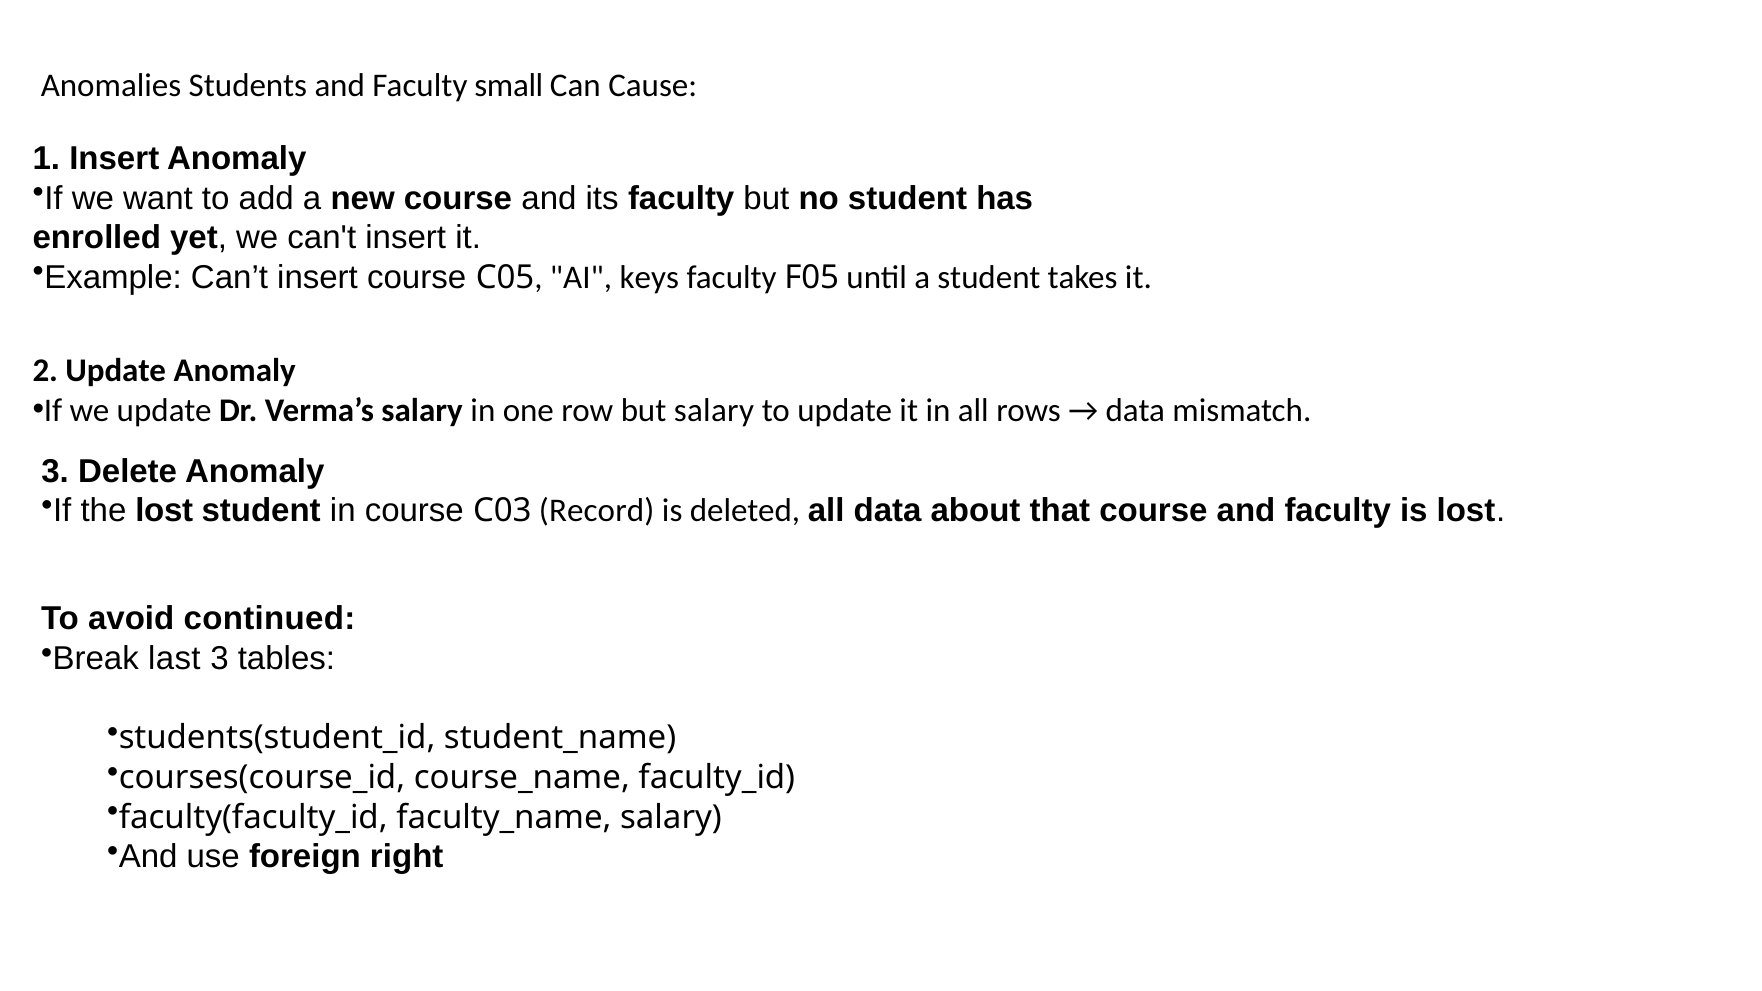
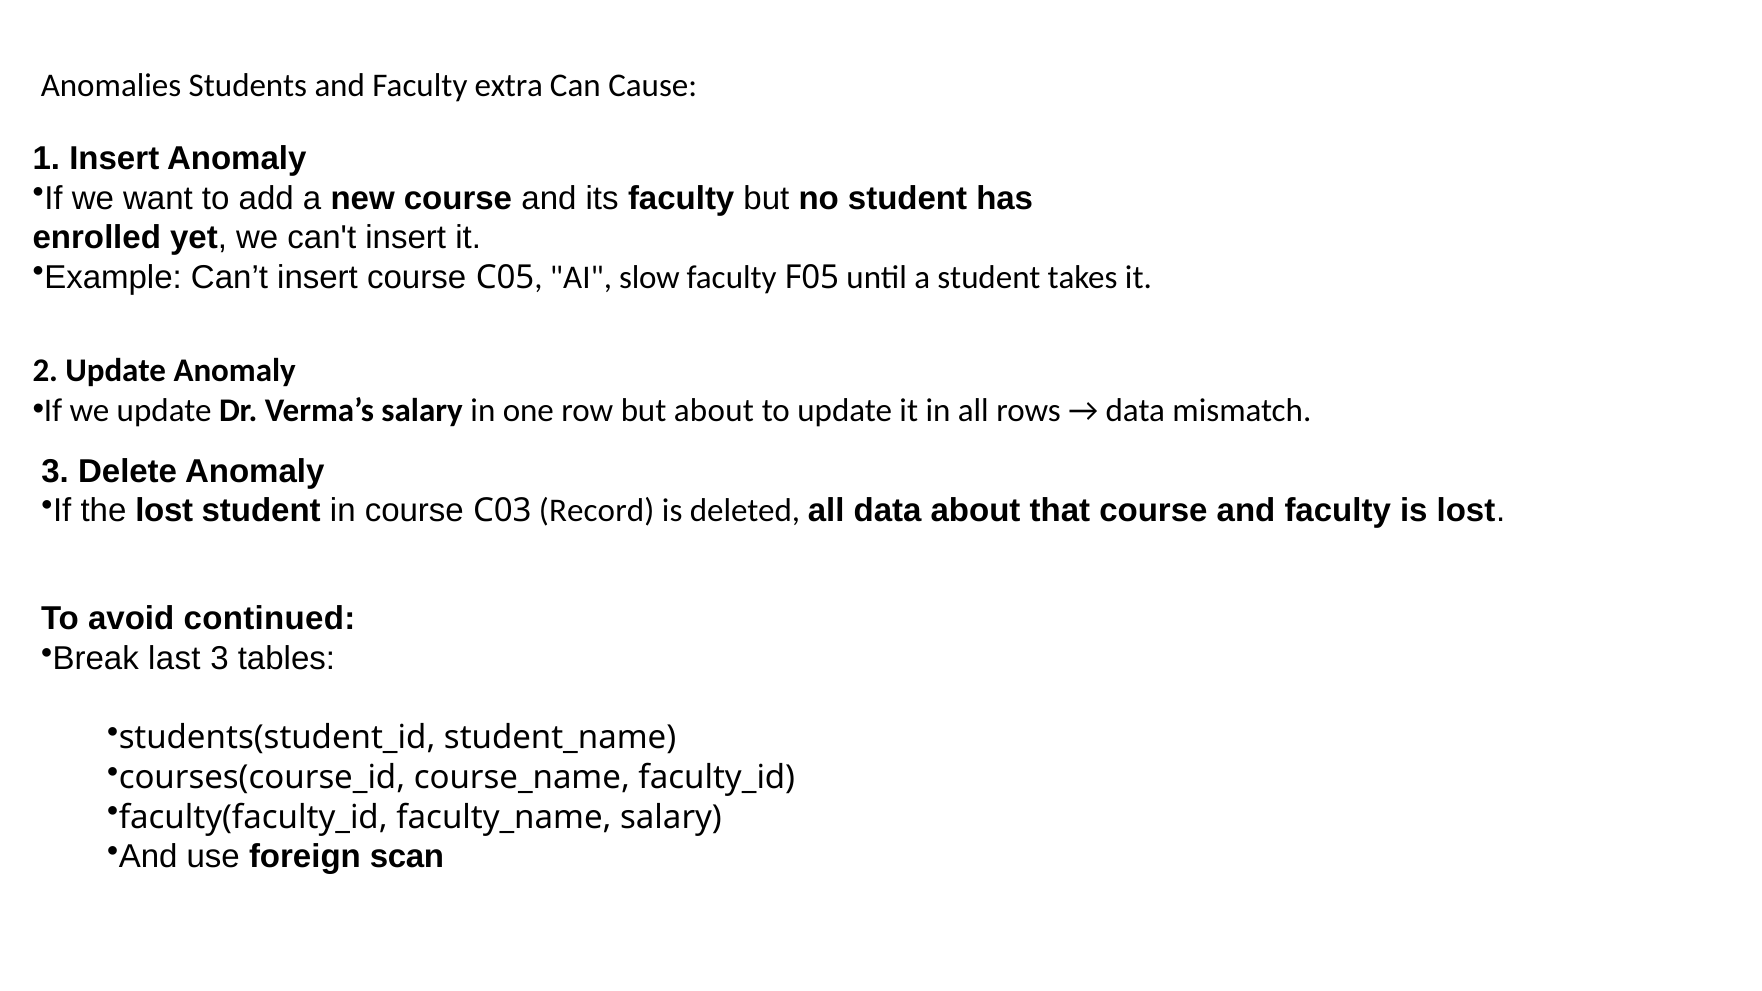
small: small -> extra (509, 86)
keys: keys -> slow (649, 277)
but salary: salary -> about (714, 411)
right: right -> scan (407, 857)
